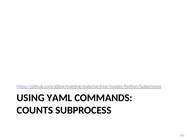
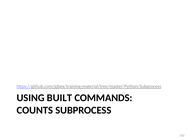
YAML: YAML -> BUILT (59, 98)
